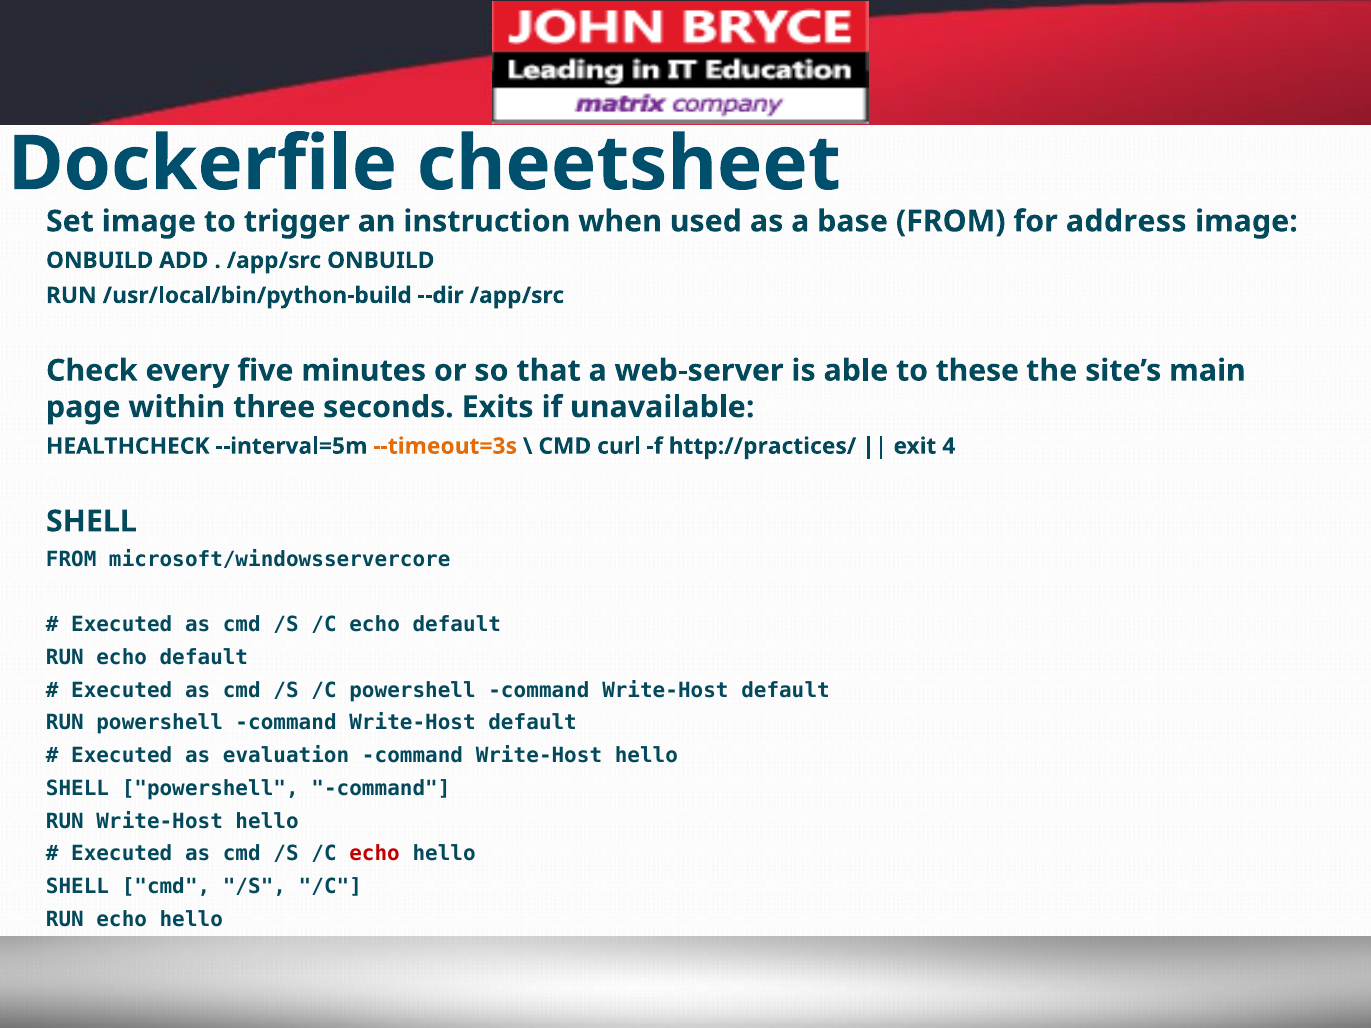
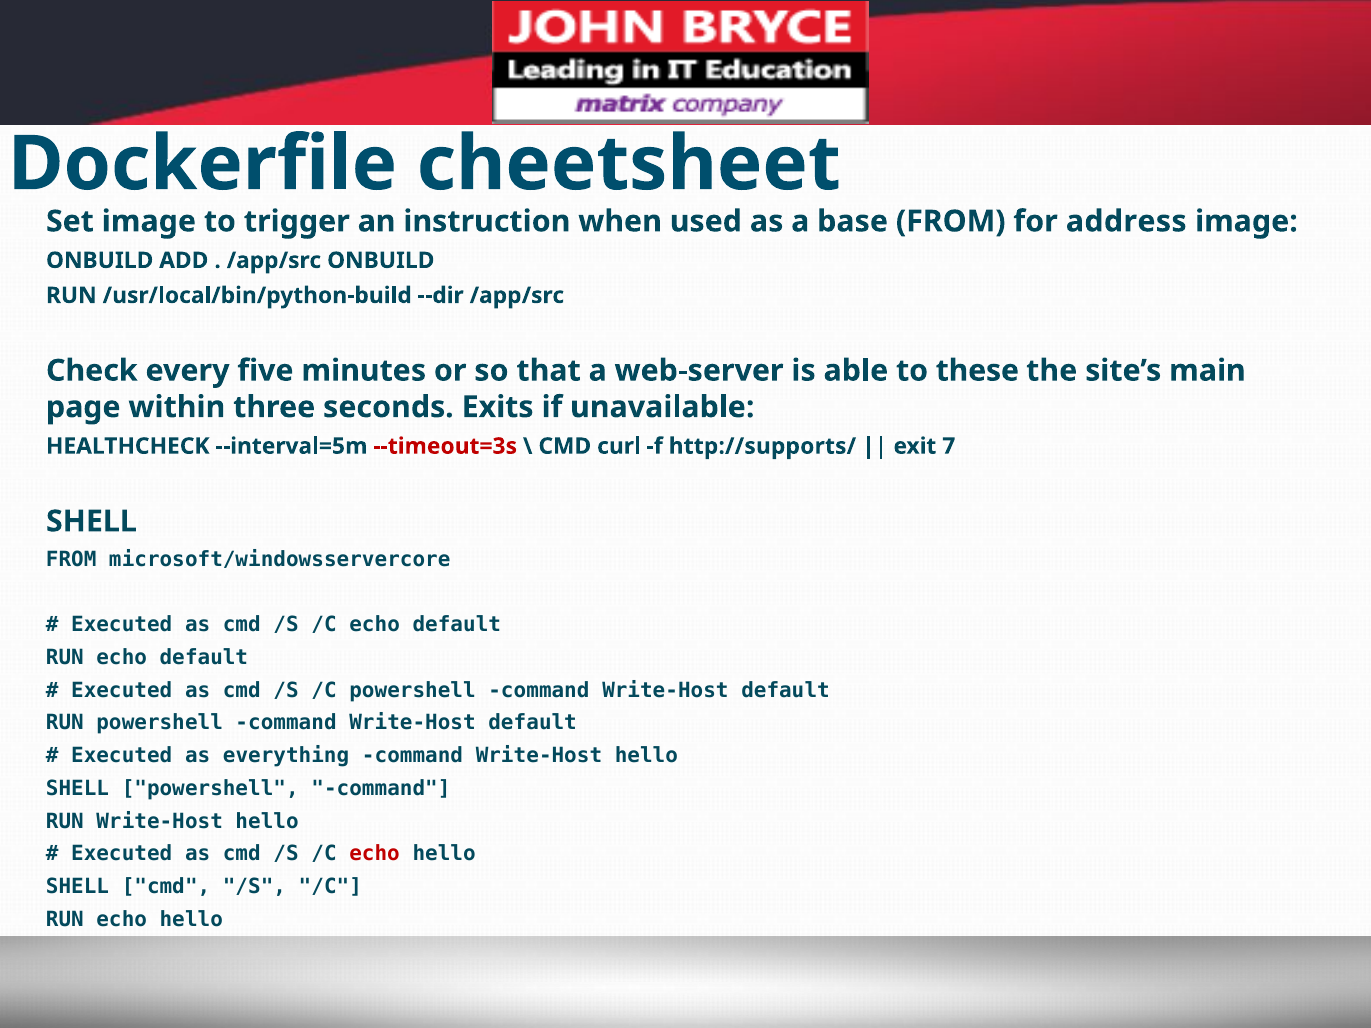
--timeout=3s colour: orange -> red (445, 446)
http://practices/: http://practices/ -> http://supports/ (762, 446)
4: 4 -> 7 (949, 446)
evaluation: evaluation -> everything (286, 756)
